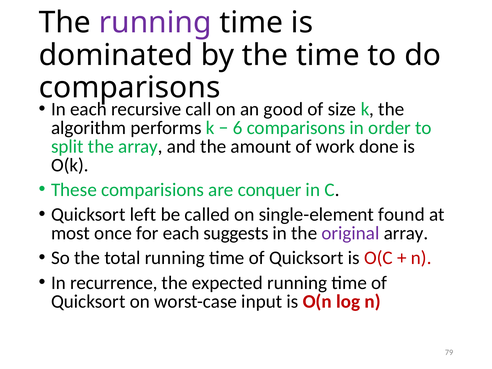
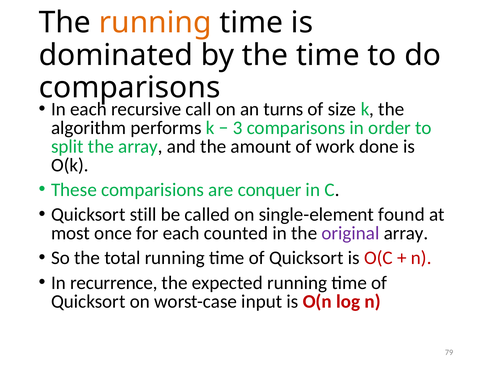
running colour: purple -> orange (155, 23)
good: good -> turns (283, 109)
6: 6 -> 3 (238, 128)
left: left -> still (143, 215)
suggests: suggests -> counted (236, 233)
